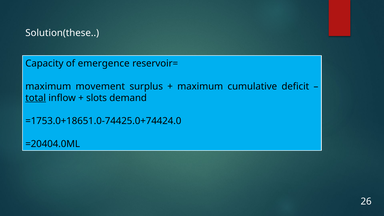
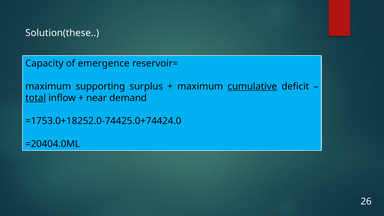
movement: movement -> supporting (100, 86)
cumulative underline: none -> present (252, 86)
slots: slots -> near (97, 98)
=1753.0+18651.0-74425.0+74424.0: =1753.0+18651.0-74425.0+74424.0 -> =1753.0+18252.0-74425.0+74424.0 (103, 121)
